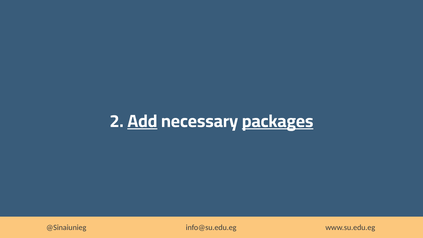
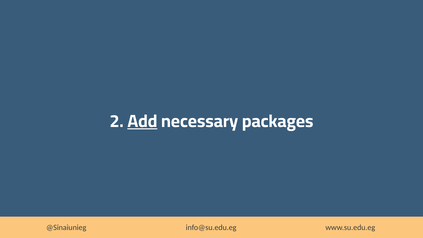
packages underline: present -> none (278, 121)
